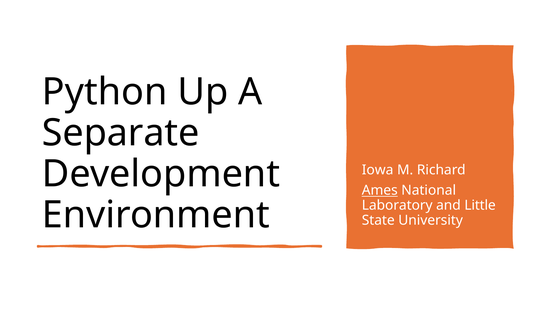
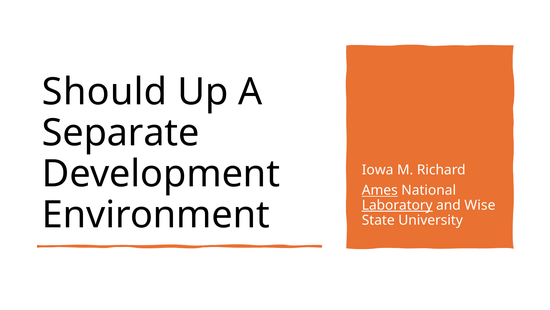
Python: Python -> Should (105, 92)
Laboratory underline: none -> present (397, 205)
Little: Little -> Wise (480, 205)
